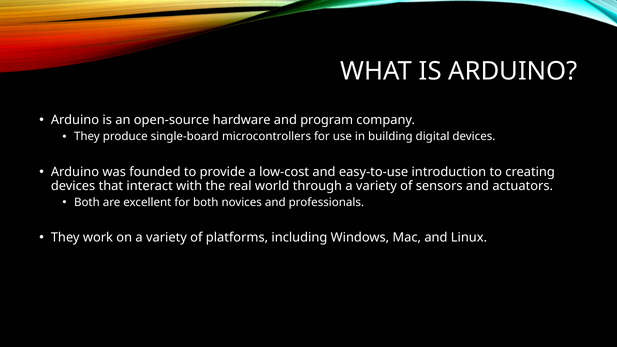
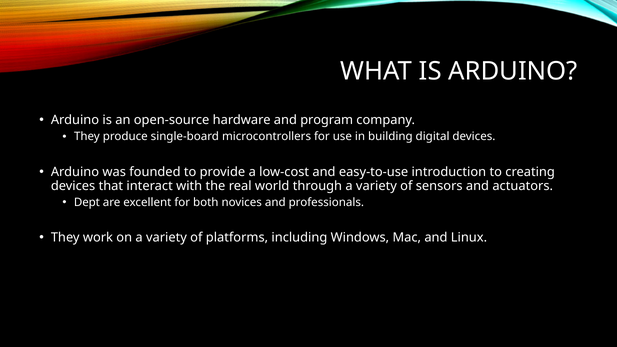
Both: Both -> Dept (87, 202)
